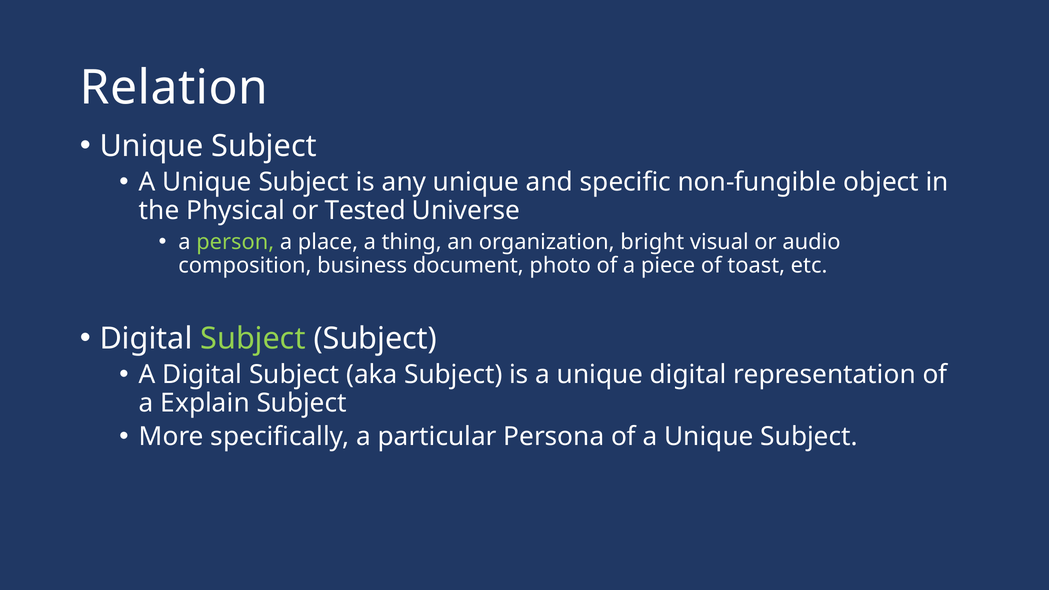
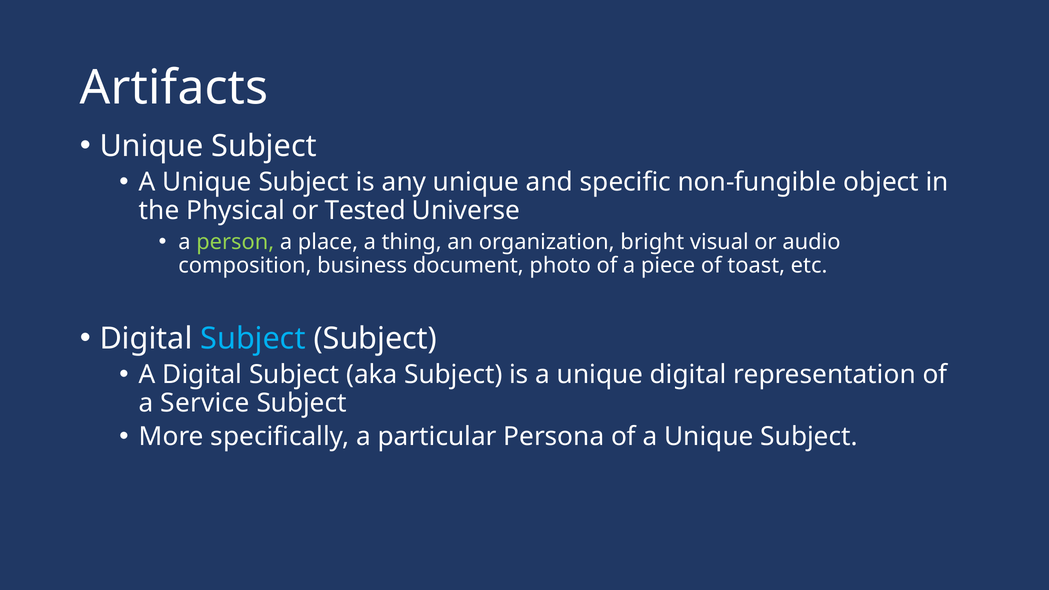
Relation: Relation -> Artifacts (174, 88)
Subject colour: light green -> light blue (253, 338)
Explain: Explain -> Service (205, 403)
